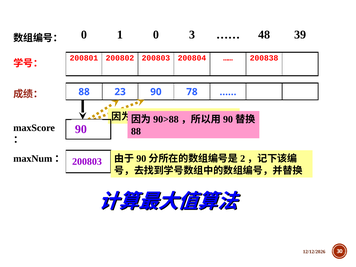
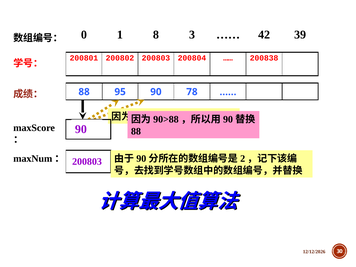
1 0: 0 -> 8 (156, 35)
48: 48 -> 42 (264, 35)
23: 23 -> 95 (120, 92)
